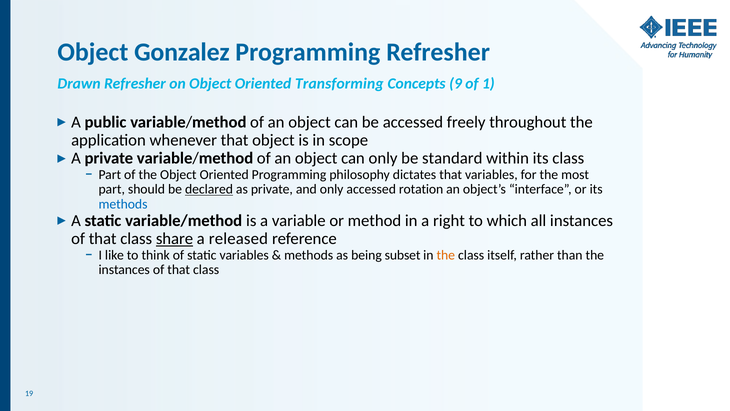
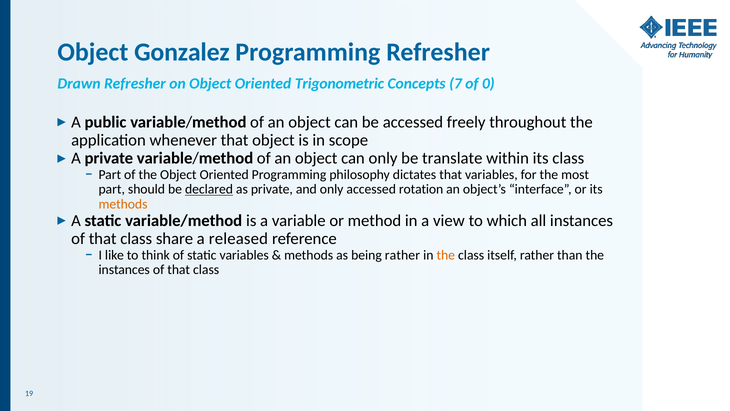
Transforming: Transforming -> Trigonometric (339, 83)
9: 9 -> 7 (456, 83)
1: 1 -> 0 (488, 83)
standard: standard -> translate (452, 158)
methods colour: blue -> orange (123, 204)
right: right -> view (449, 220)
share underline: present -> none (174, 238)
being subset: subset -> rather (402, 255)
